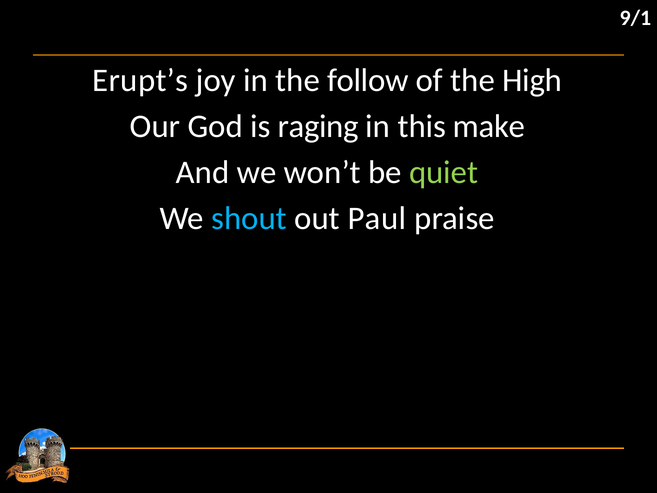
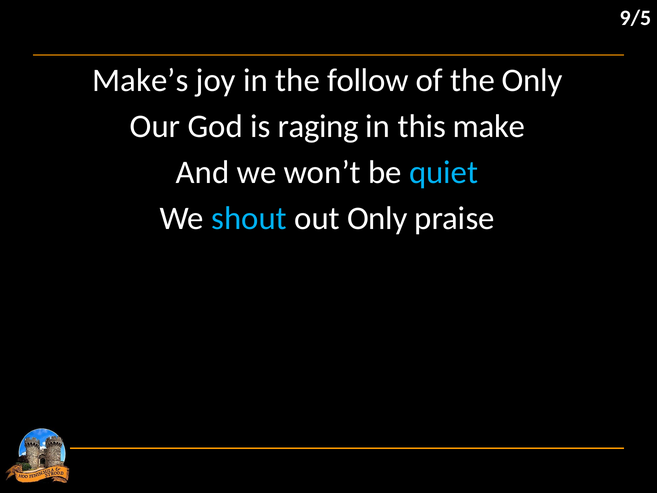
9/1: 9/1 -> 9/5 (635, 18)
Erupt’s: Erupt’s -> Make’s (140, 80)
the High: High -> Only (532, 80)
quiet colour: light green -> light blue (444, 172)
out Paul: Paul -> Only (377, 218)
